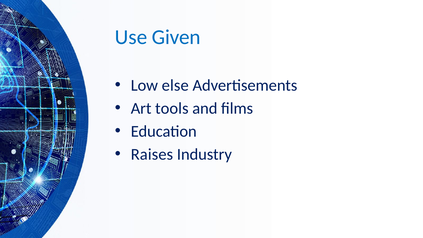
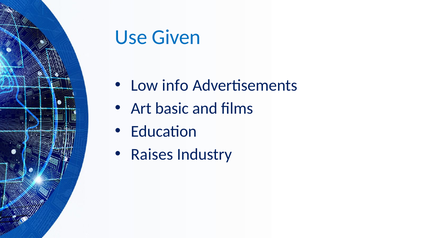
else: else -> info (175, 85)
tools: tools -> basic (172, 108)
